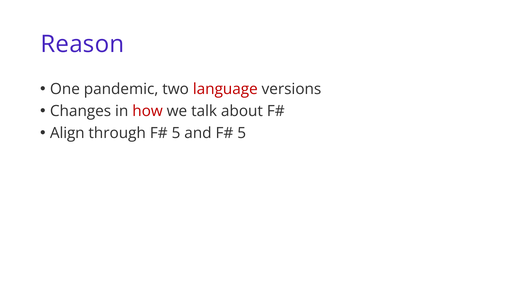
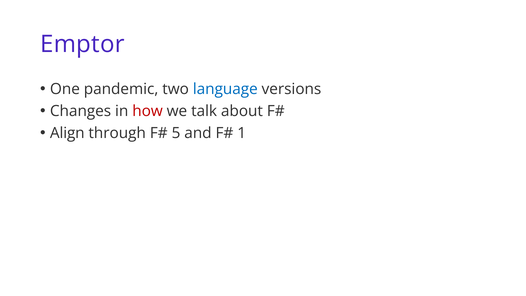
Reason: Reason -> Emptor (82, 44)
language colour: red -> blue (225, 89)
5: 5 -> 1 (242, 133)
